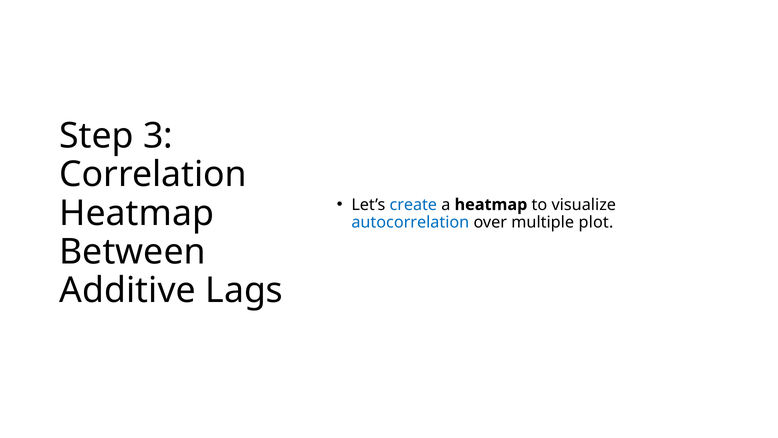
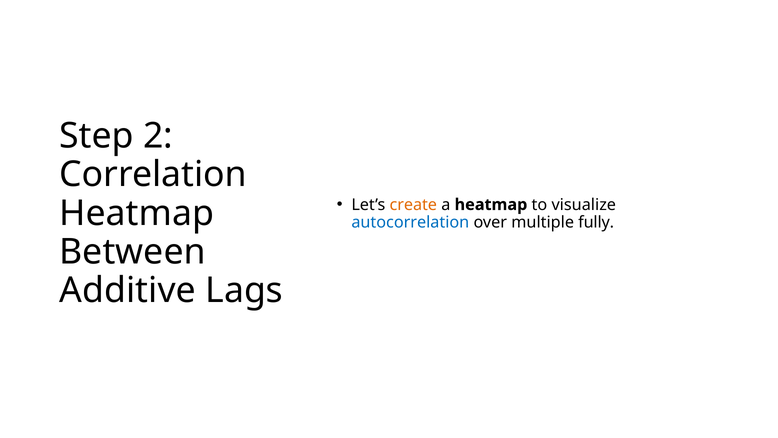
3: 3 -> 2 (158, 136)
create colour: blue -> orange (413, 204)
plot: plot -> fully (596, 222)
